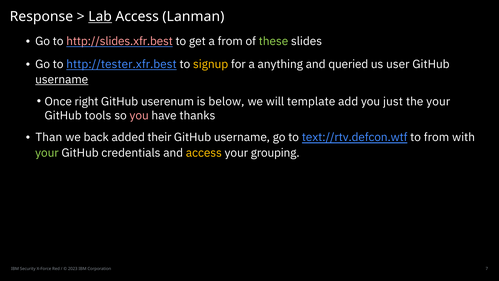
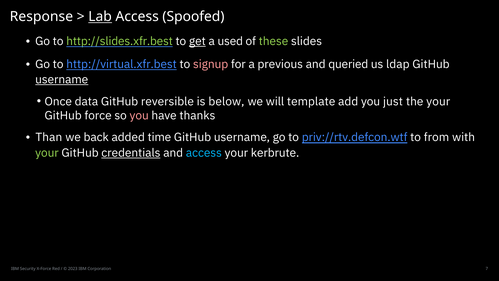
Lanman: Lanman -> Spoofed (193, 17)
http://slides.xfr.best colour: pink -> light green (120, 41)
get underline: none -> present (197, 41)
a from: from -> used (230, 41)
http://tester.xfr.best: http://tester.xfr.best -> http://virtual.xfr.best (122, 64)
signup colour: yellow -> pink (211, 64)
anything: anything -> previous (280, 64)
user: user -> ldap (398, 64)
right: right -> data (86, 101)
userenum: userenum -> reversible (167, 101)
tools: tools -> force (98, 116)
their: their -> time (159, 137)
text://rtv.defcon.wtf: text://rtv.defcon.wtf -> priv://rtv.defcon.wtf (355, 137)
credentials underline: none -> present (131, 153)
access colour: yellow -> light blue (204, 153)
grouping: grouping -> kerbrute (275, 153)
